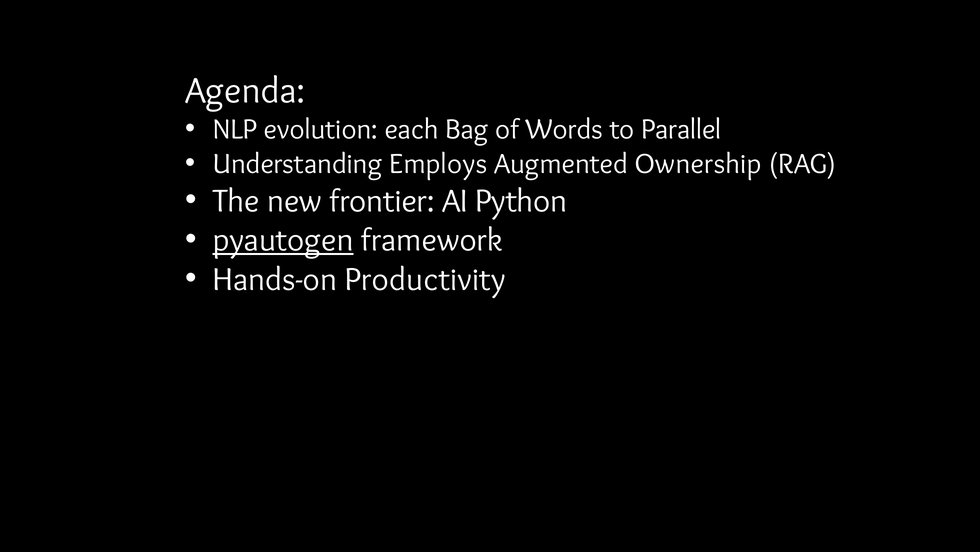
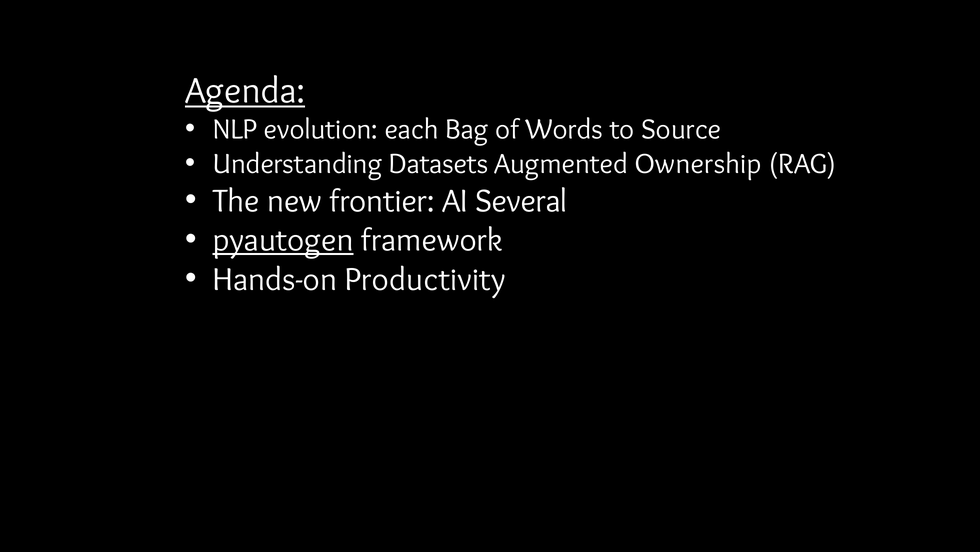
Agenda underline: none -> present (245, 91)
Parallel: Parallel -> Source (681, 129)
Employs: Employs -> Datasets (439, 163)
Python: Python -> Several (521, 201)
